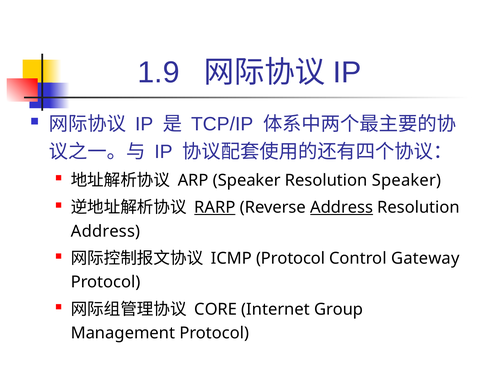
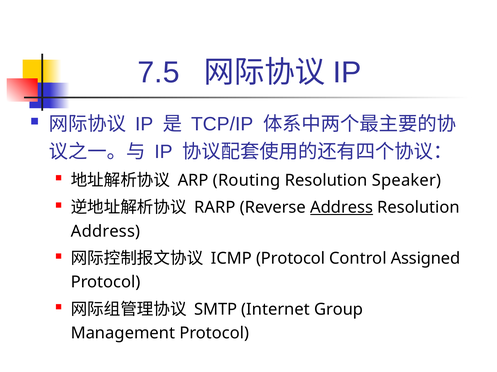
1.9: 1.9 -> 7.5 (158, 73)
ARP Speaker: Speaker -> Routing (247, 181)
RARP underline: present -> none (215, 208)
Gateway: Gateway -> Assigned (426, 259)
CORE: CORE -> SMTP (216, 310)
